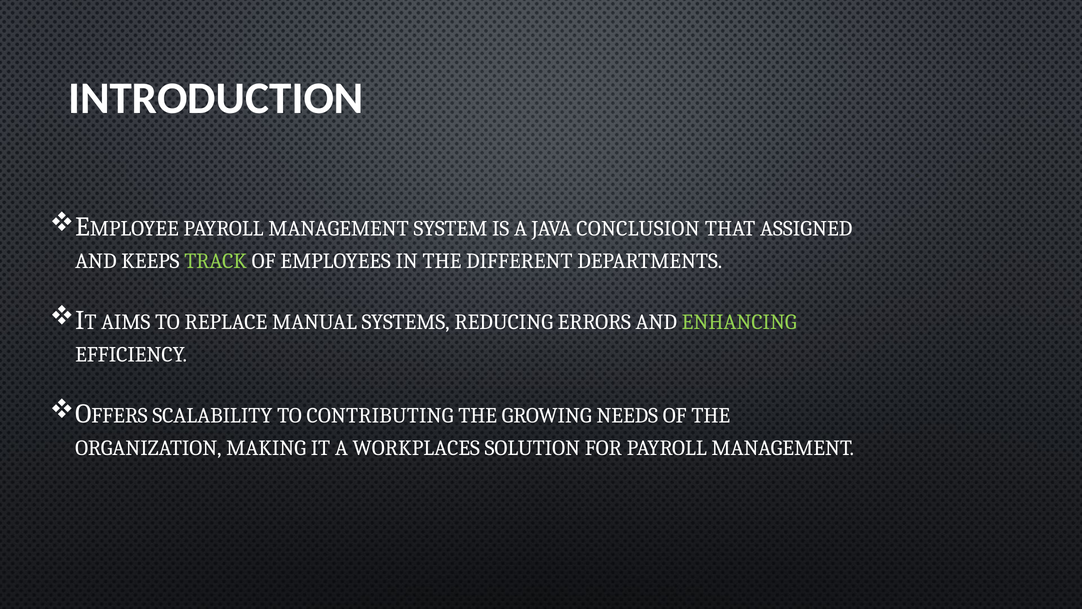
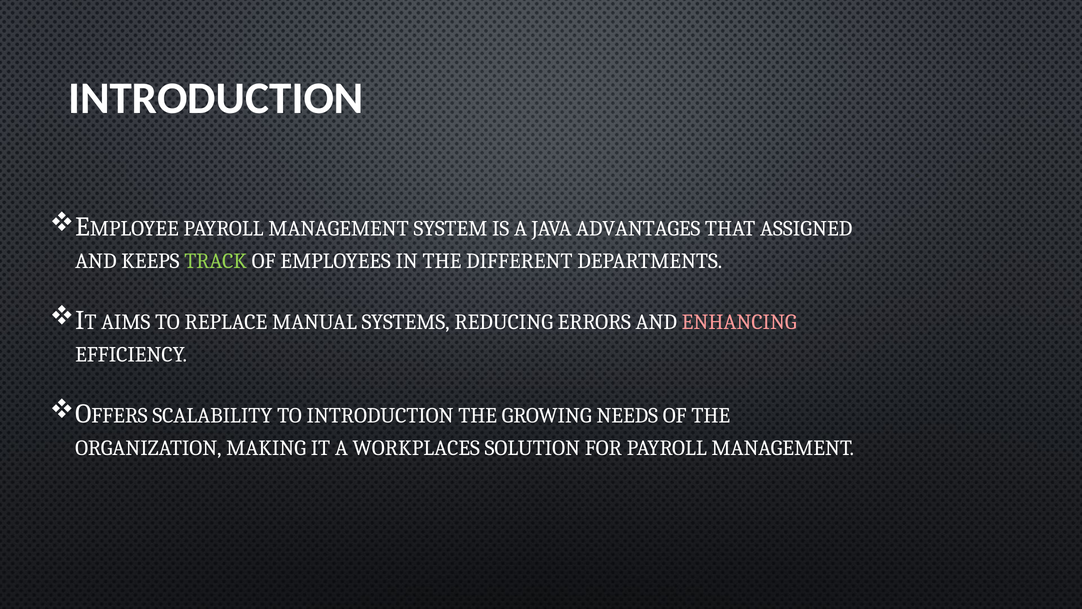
CONCLUSION: CONCLUSION -> ADVANTAGES (638, 229)
ENHANCING colour: light green -> pink (739, 322)
TO CONTRIBUTING: CONTRIBUTING -> INTRODUCTION (380, 415)
